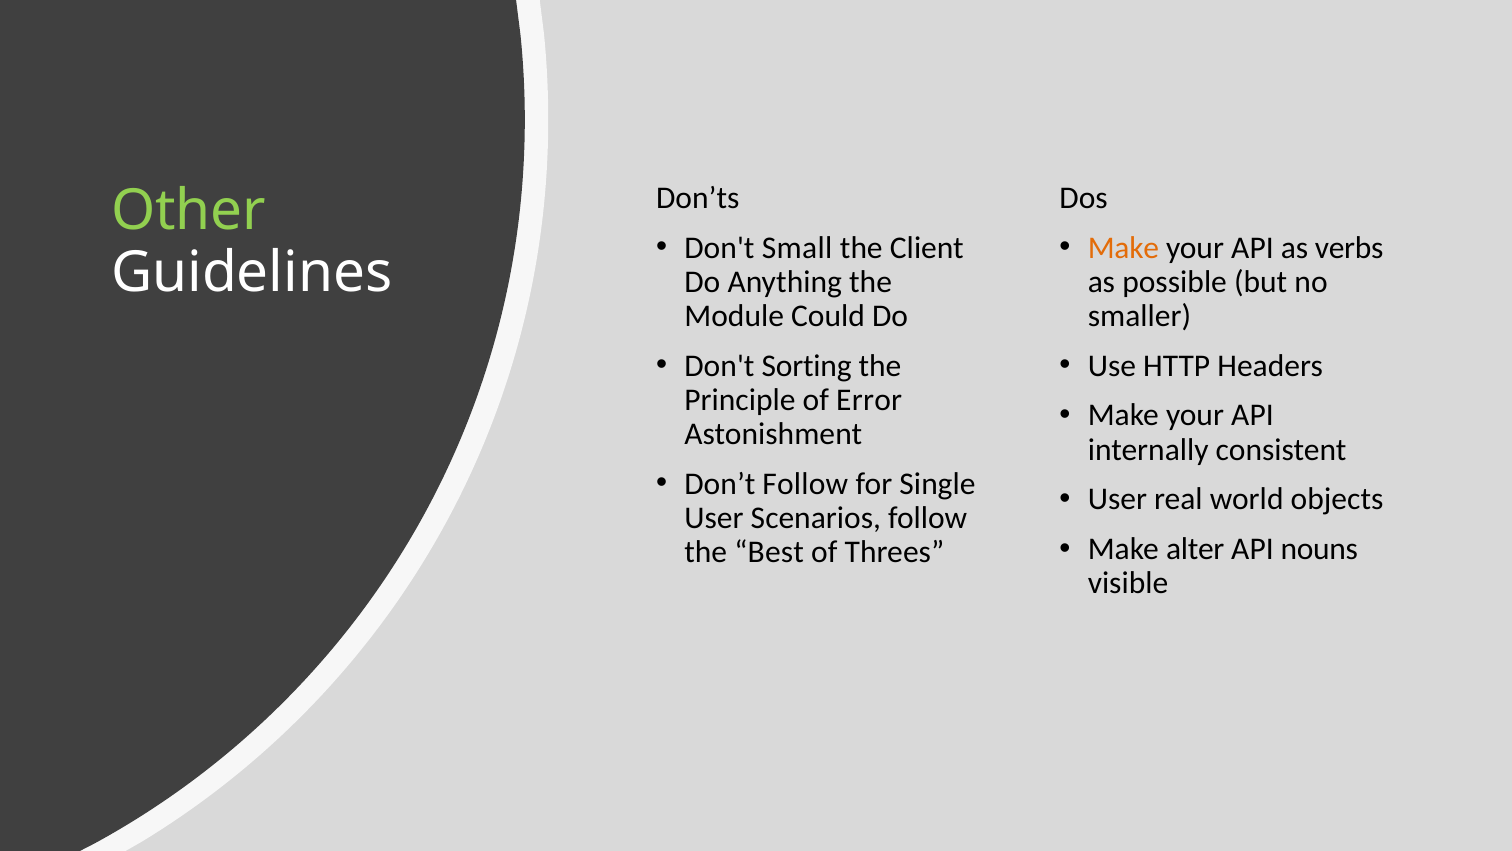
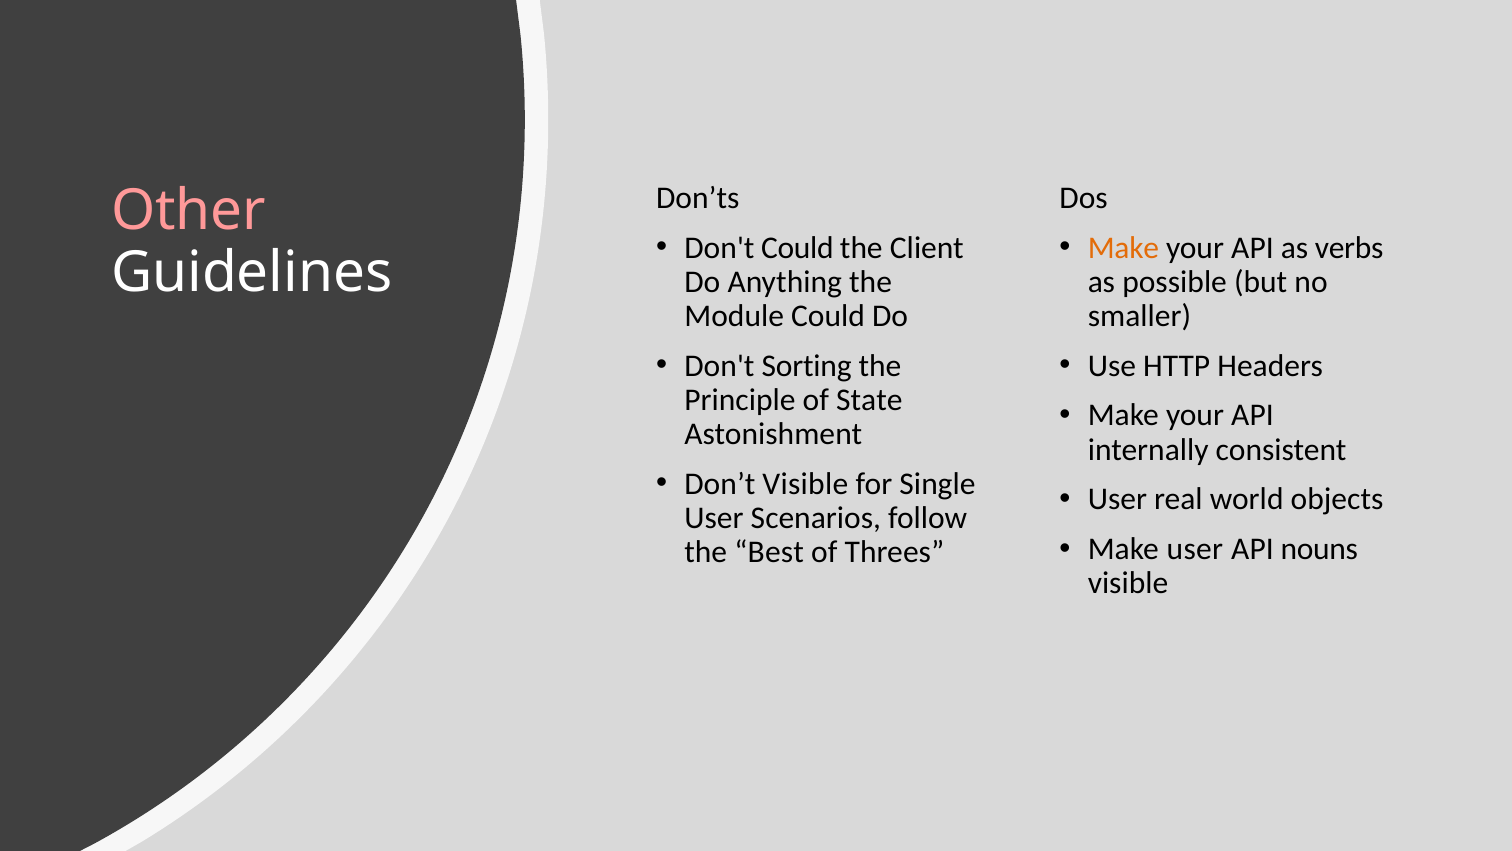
Other colour: light green -> pink (189, 211)
Don't Small: Small -> Could (797, 248)
Error: Error -> State (869, 400)
Don’t Follow: Follow -> Visible (805, 483)
Make alter: alter -> user (1195, 549)
